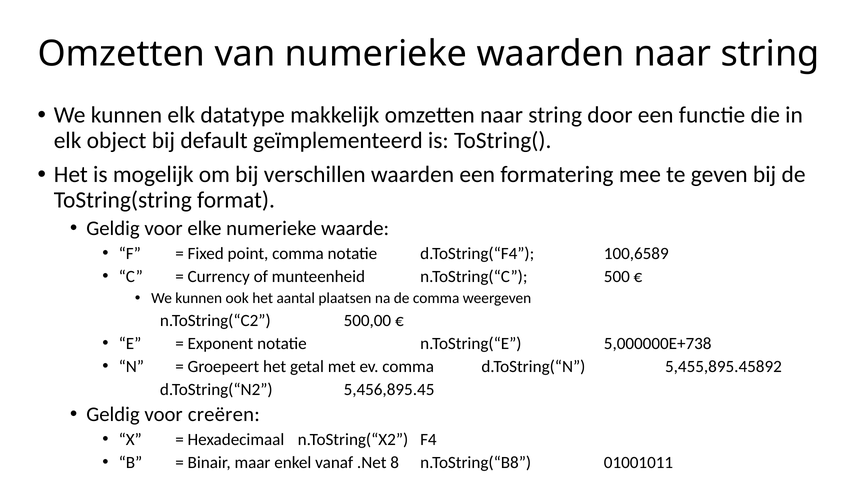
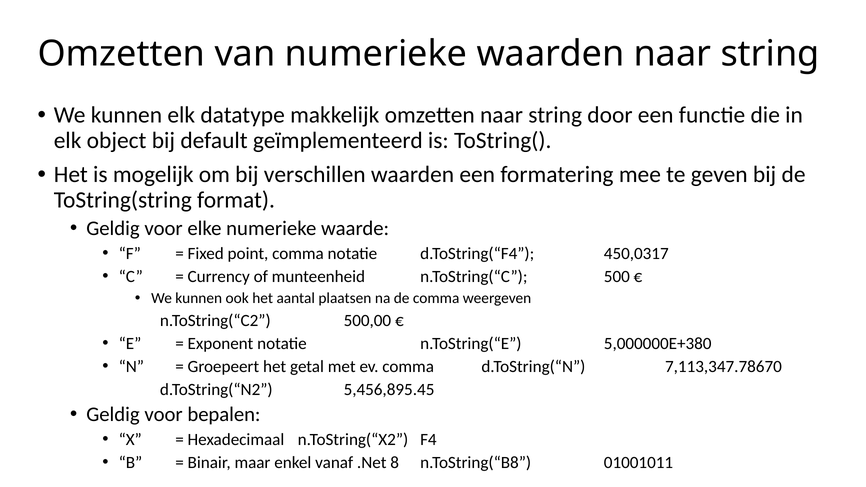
100,6589: 100,6589 -> 450,0317 (636, 253)
5,000000E+738: 5,000000E+738 -> 5,000000E+380 (658, 344)
5,455,895.45892: 5,455,895.45892 -> 7,113,347.78670 (723, 367)
creëren: creëren -> bepalen (224, 415)
